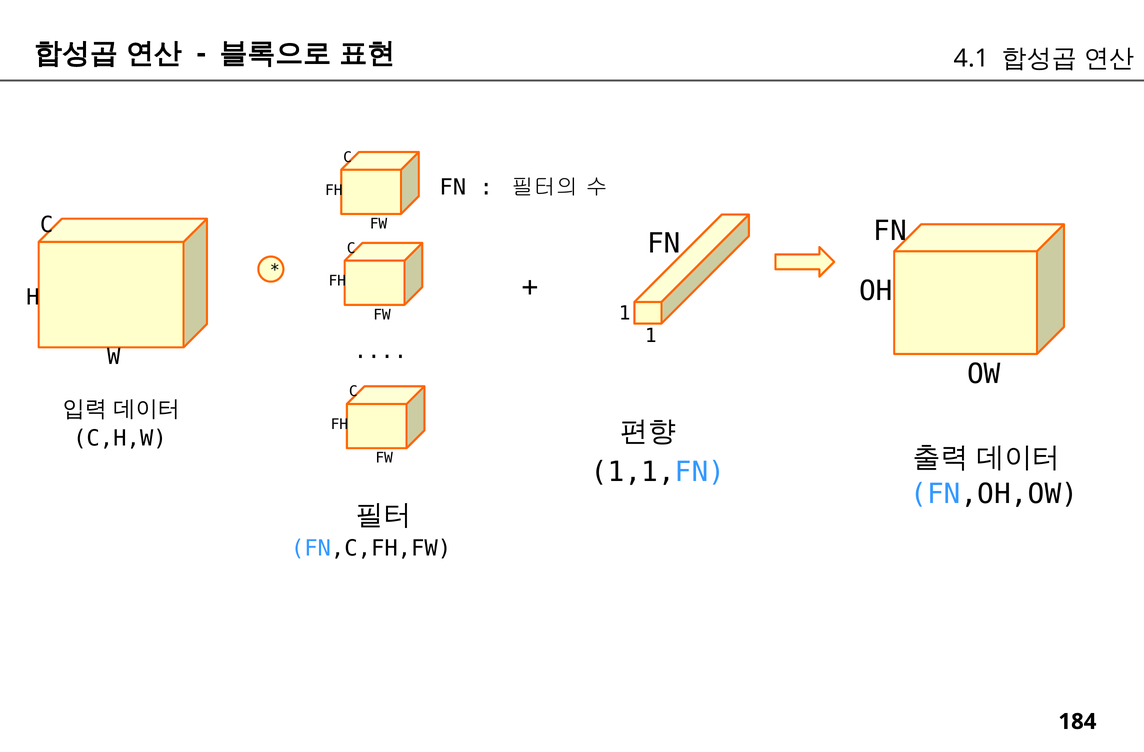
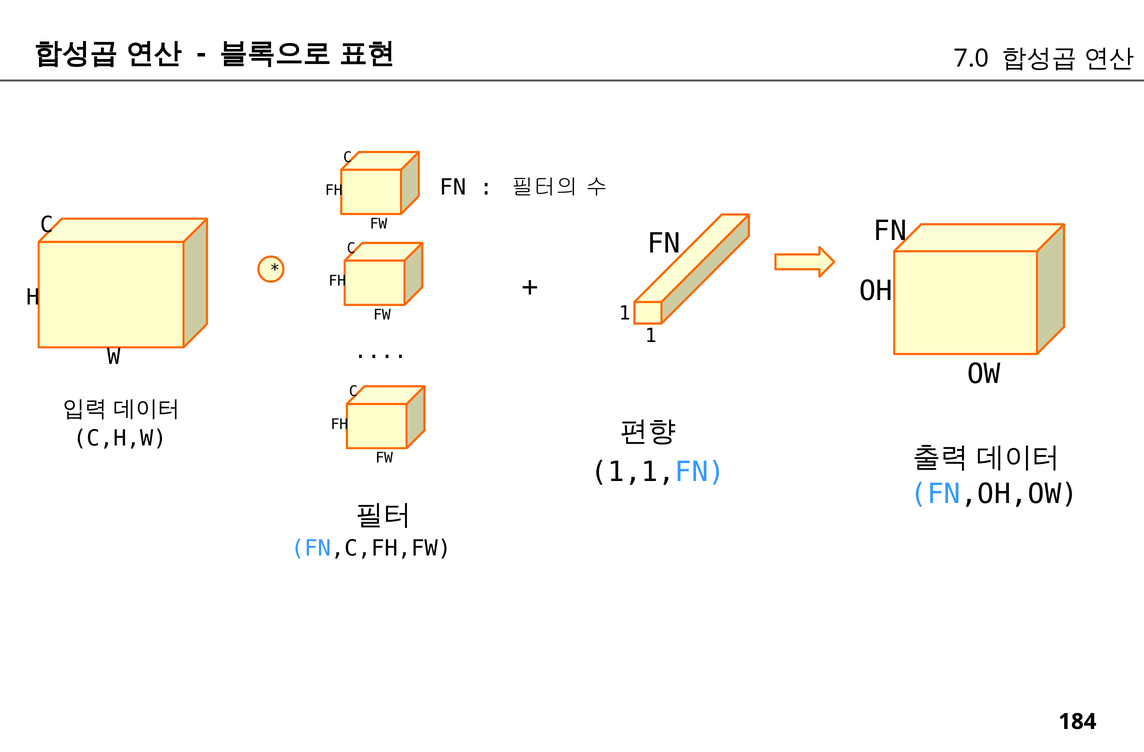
4.1: 4.1 -> 7.0 (972, 59)
